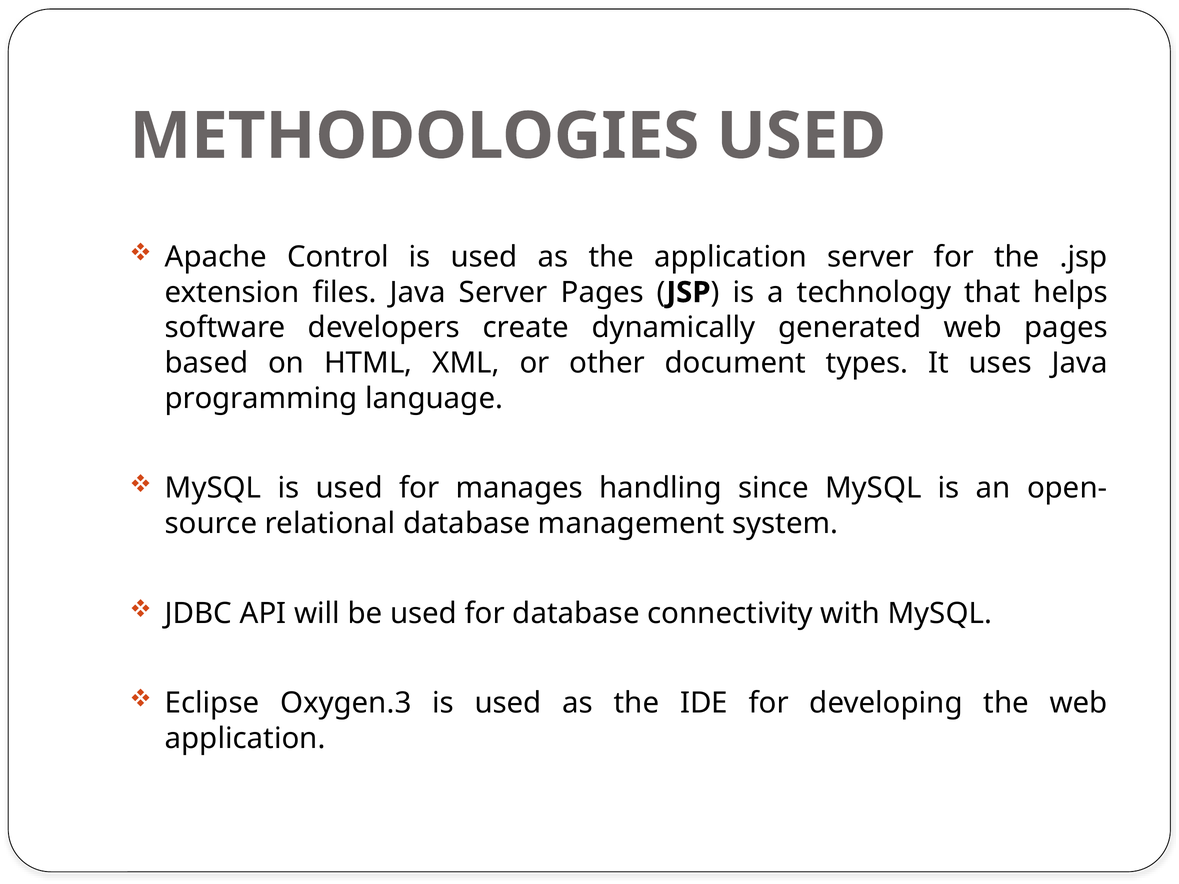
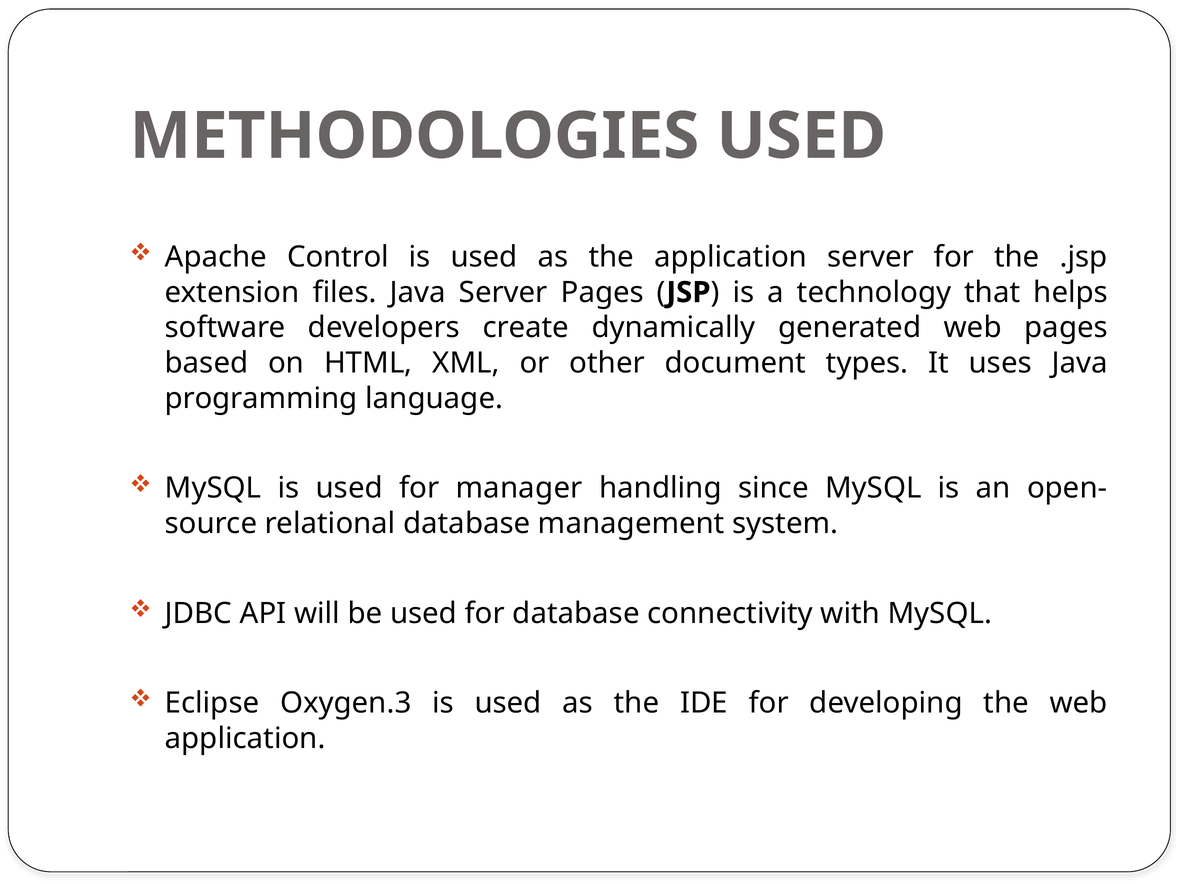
manages: manages -> manager (519, 488)
